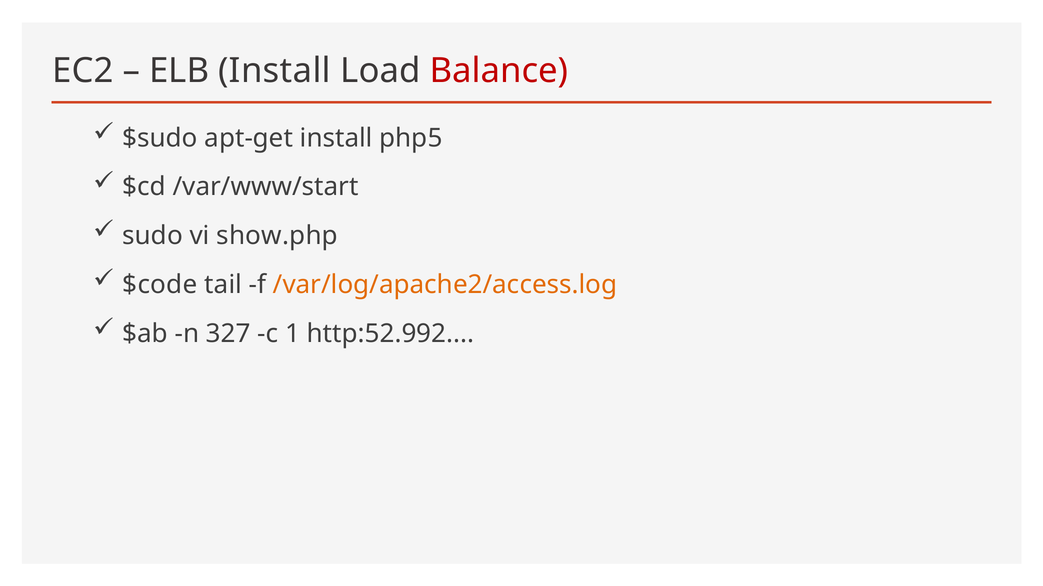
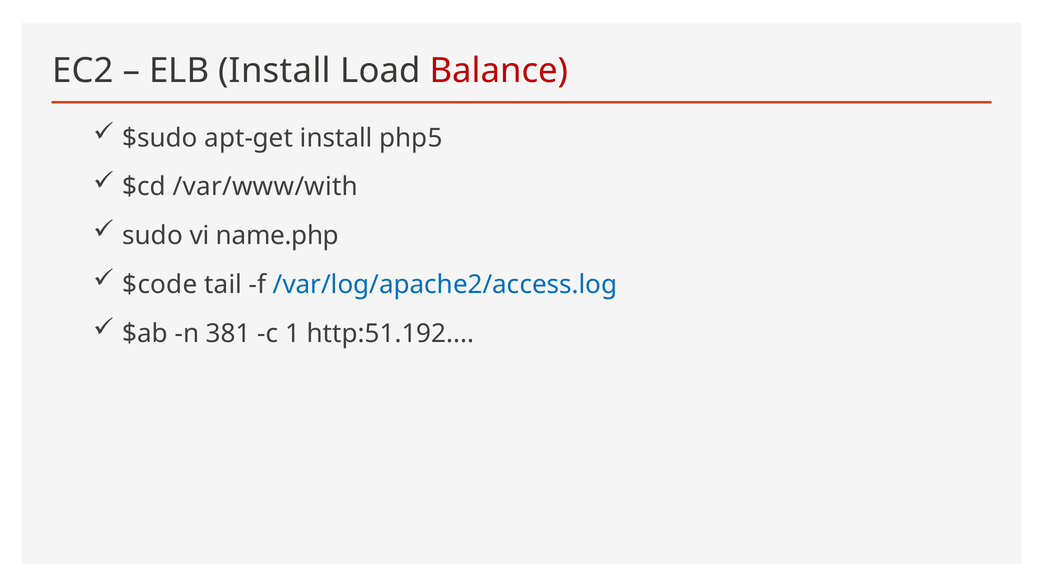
/var/www/start: /var/www/start -> /var/www/with (265, 187)
show.php: show.php -> name.php (277, 236)
/var/log/apache2/access.log colour: orange -> blue (445, 285)
327: 327 -> 381 (228, 334)
http:52.992: http:52.992 -> http:51.192 (391, 334)
